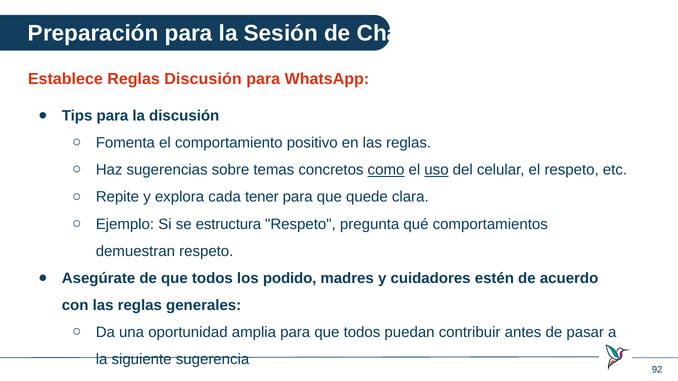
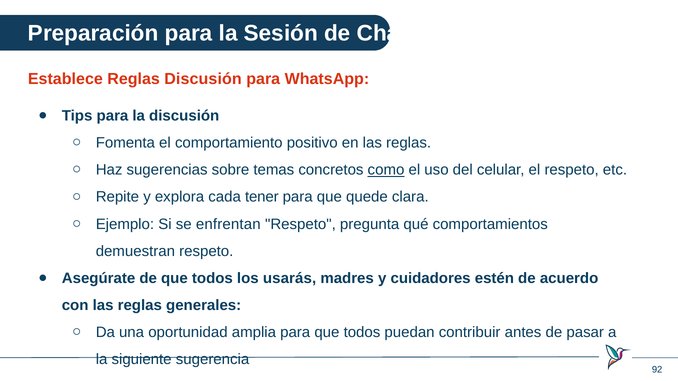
uso underline: present -> none (437, 170)
estructura: estructura -> enfrentan (228, 224)
podido: podido -> usarás (290, 278)
